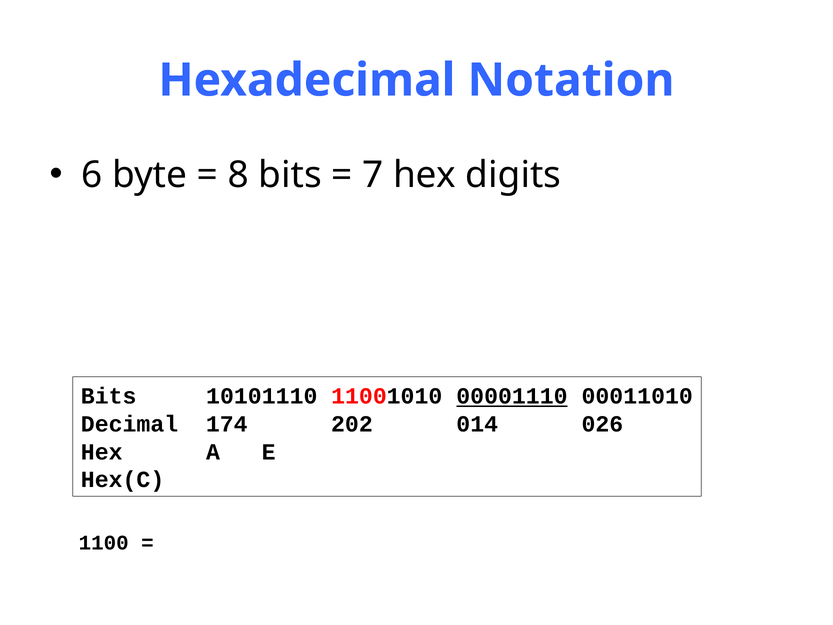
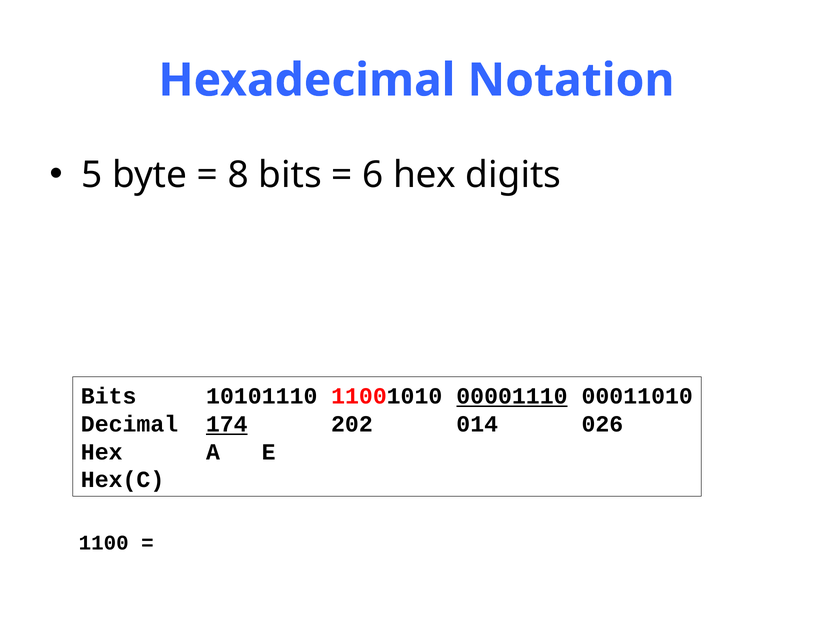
6: 6 -> 5 (92, 175)
7: 7 -> 6 (373, 175)
174 underline: none -> present (227, 424)
